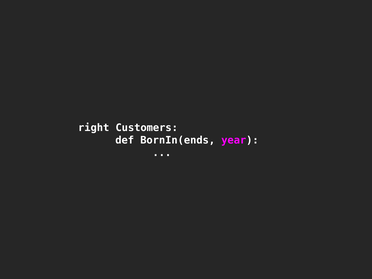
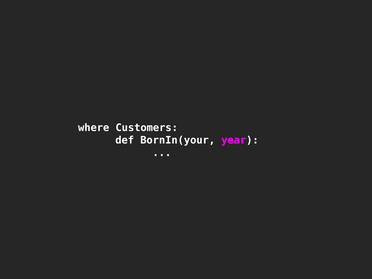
right: right -> where (94, 128)
BornIn(ends: BornIn(ends -> BornIn(your (178, 140)
